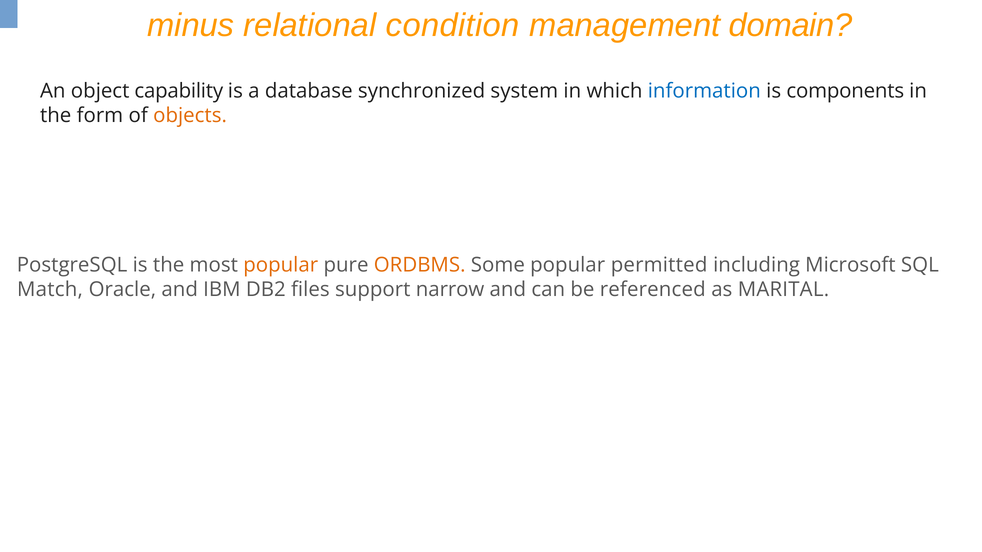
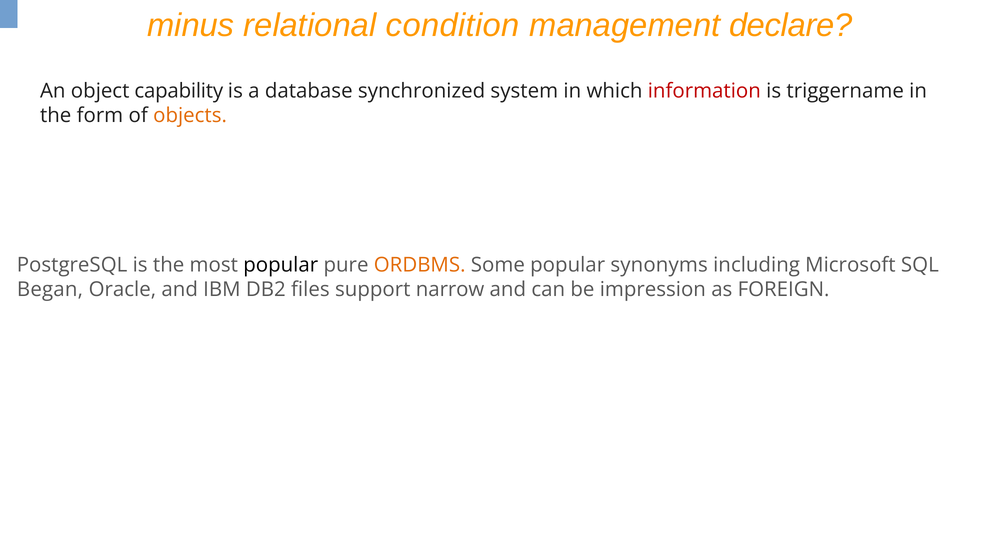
domain: domain -> declare (791, 26)
information colour: blue -> red (704, 91)
components: components -> triggername (845, 91)
popular colour: orange -> black (281, 265)
permitted: permitted -> synonyms (659, 265)
Match: Match -> Began (50, 290)
referenced: referenced -> impression (653, 290)
MARITAL: MARITAL -> FOREIGN (784, 290)
